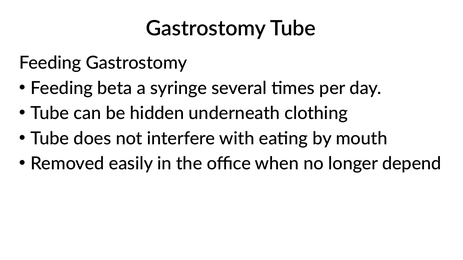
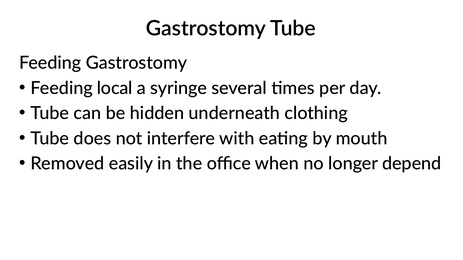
beta: beta -> local (115, 88)
